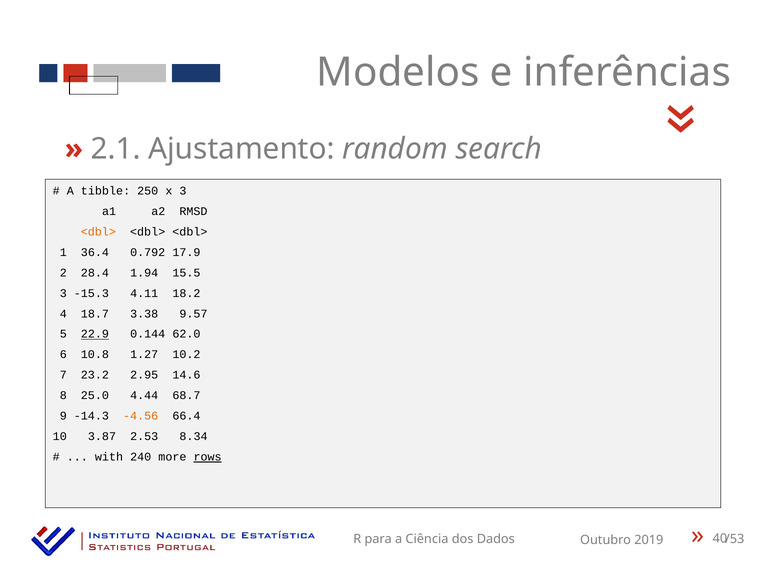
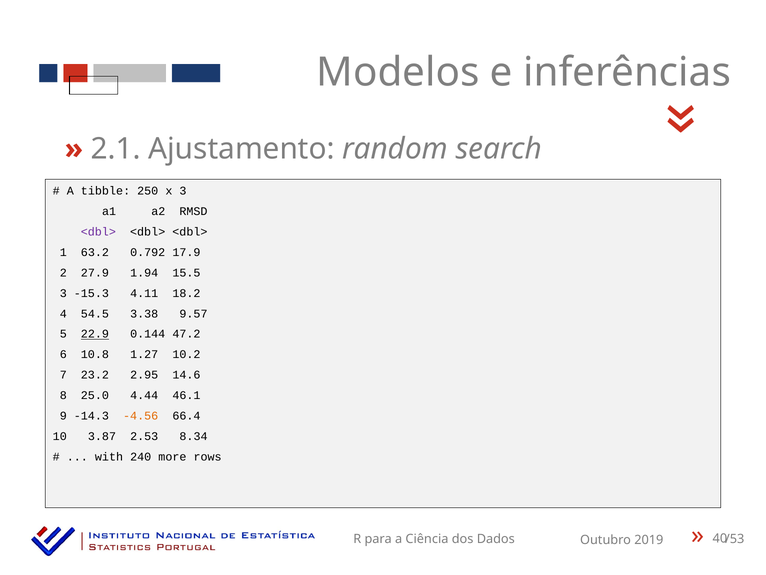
<dbl> colour: orange -> purple (98, 232)
36.4: 36.4 -> 63.2 (95, 252)
28.4: 28.4 -> 27.9 (95, 273)
18.7: 18.7 -> 54.5 (95, 313)
62.0: 62.0 -> 47.2 (186, 334)
68.7: 68.7 -> 46.1 (186, 395)
rows underline: present -> none (208, 457)
